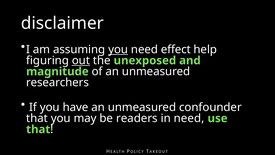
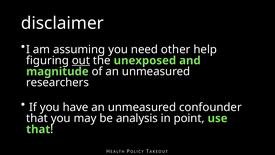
you underline: present -> none (118, 49)
effect: effect -> other (176, 49)
readers: readers -> analysis (137, 118)
in need: need -> point (189, 118)
